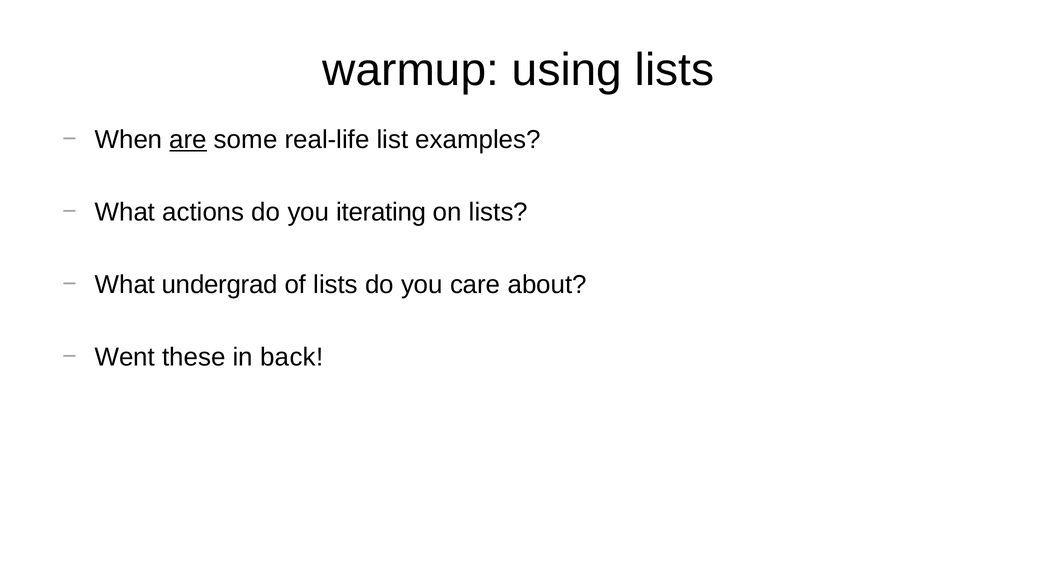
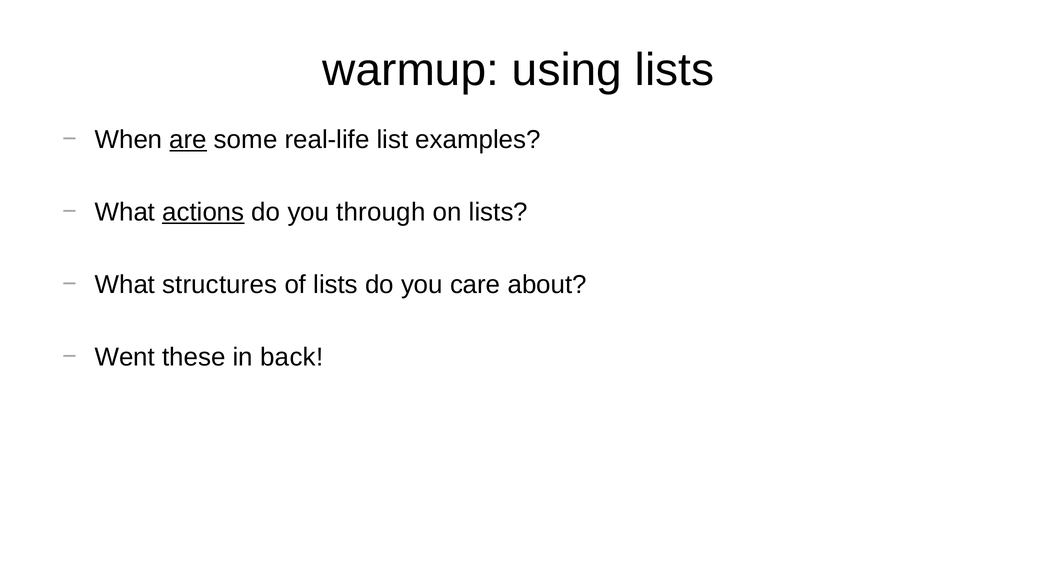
actions underline: none -> present (203, 212)
iterating: iterating -> through (381, 212)
undergrad: undergrad -> structures (220, 285)
